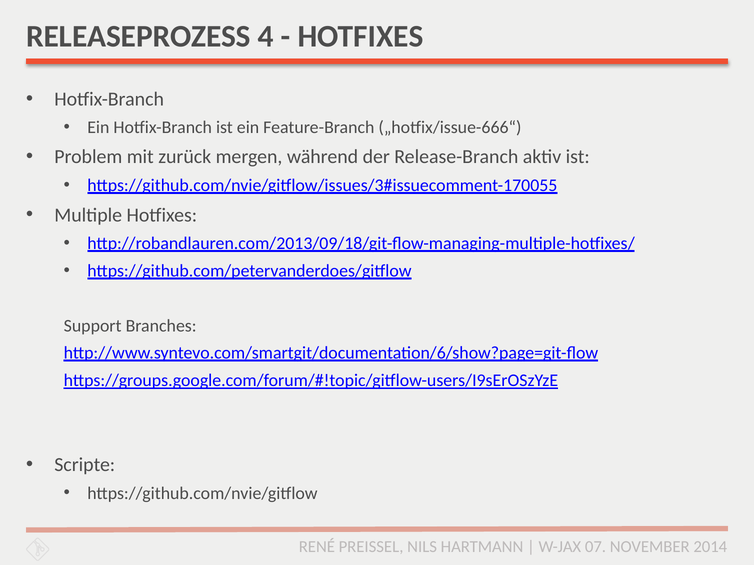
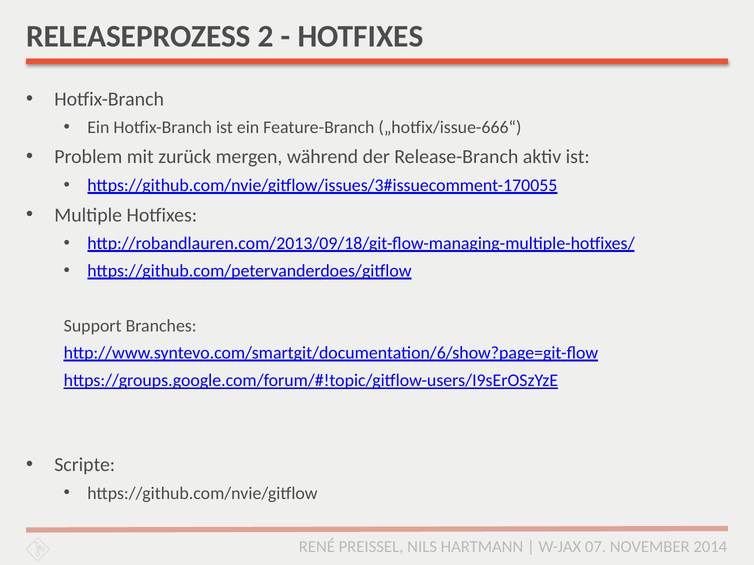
4: 4 -> 2 (266, 36)
